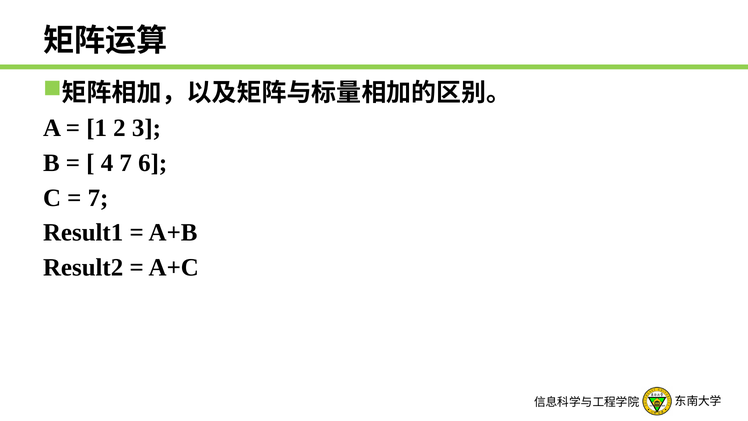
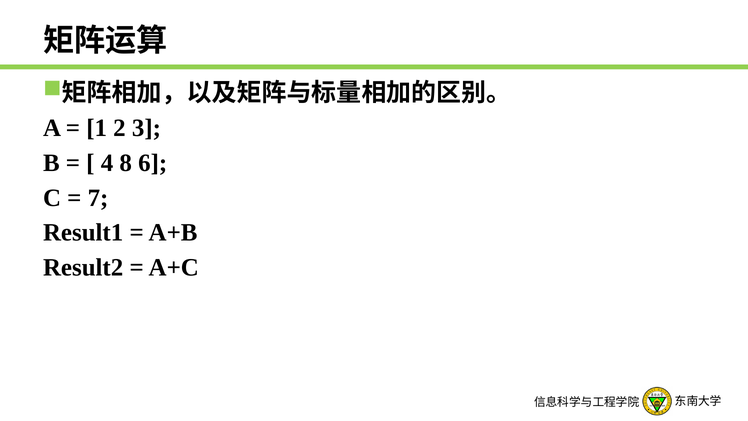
4 7: 7 -> 8 (126, 163)
